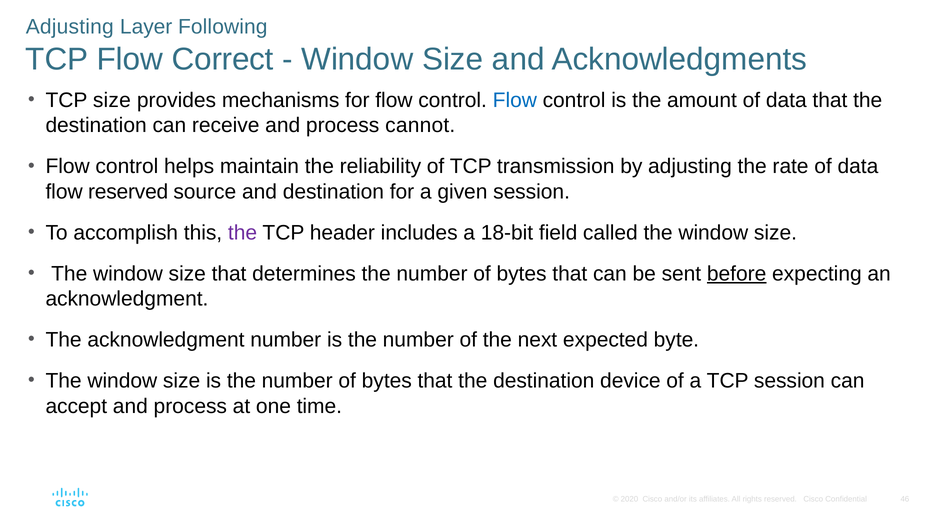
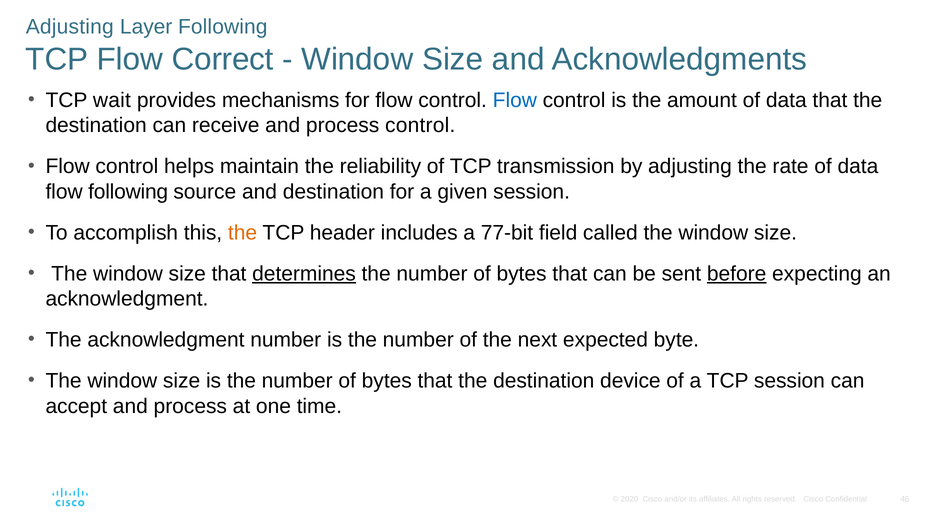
TCP size: size -> wait (112, 100)
process cannot: cannot -> control (420, 125)
flow reserved: reserved -> following (128, 192)
the colour: purple -> orange (243, 233)
18-bit: 18-bit -> 77-bit (507, 233)
determines underline: none -> present (304, 273)
